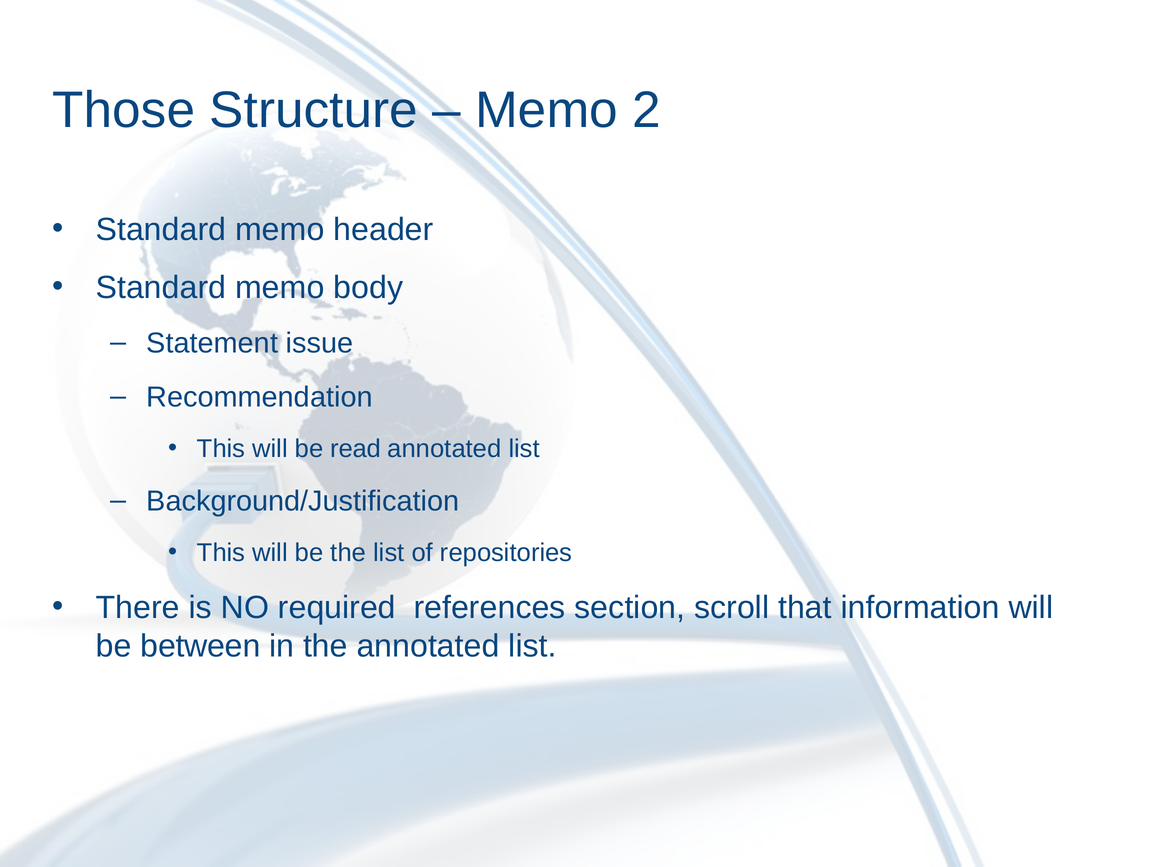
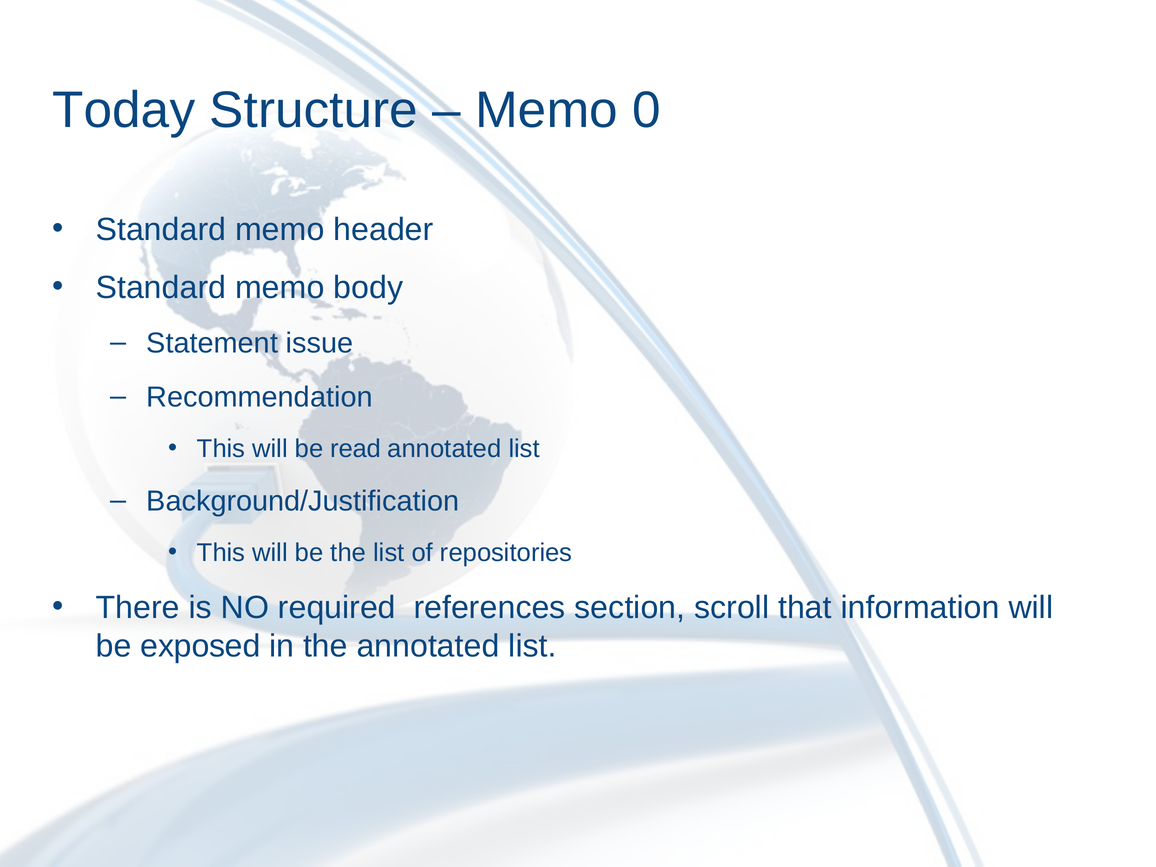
Those: Those -> Today (124, 111)
2: 2 -> 0 (647, 111)
between: between -> exposed (200, 646)
